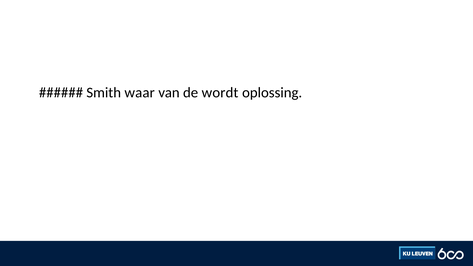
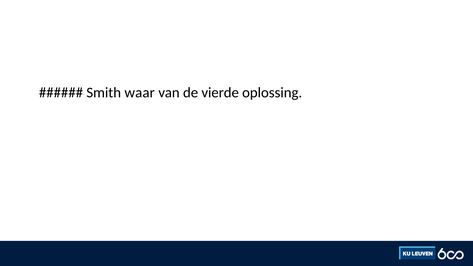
wordt: wordt -> vierde (220, 93)
